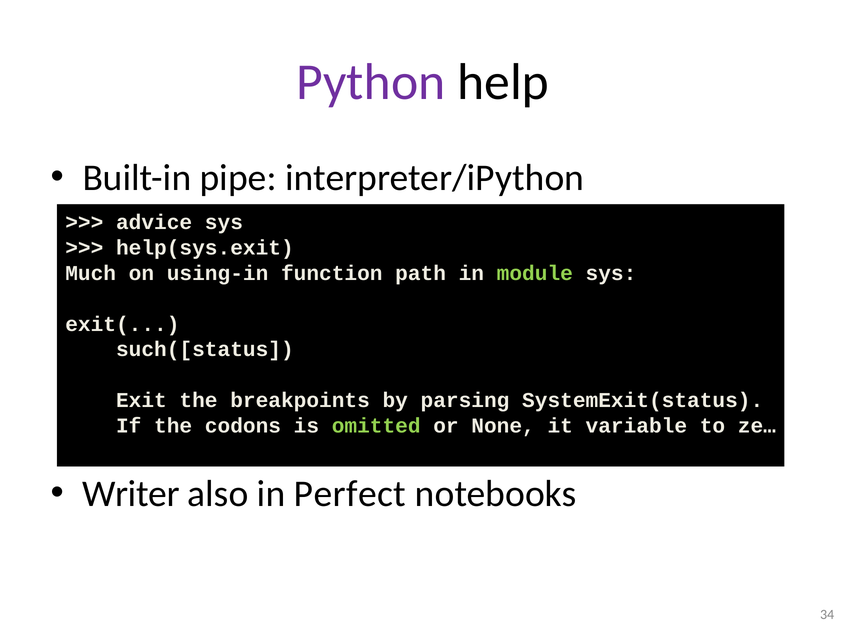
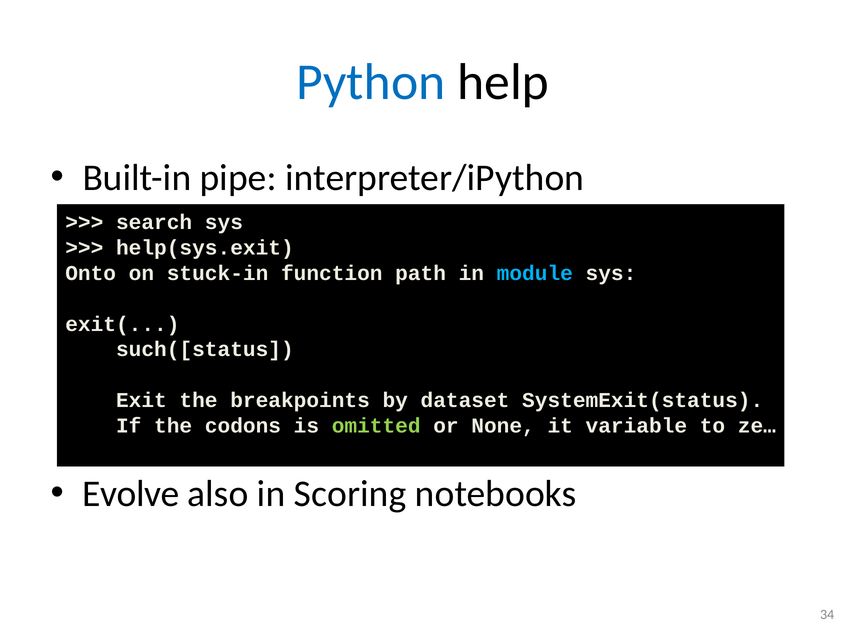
Python colour: purple -> blue (371, 82)
advice: advice -> search (154, 222)
Much: Much -> Onto (91, 273)
using-in: using-in -> stuck-in (218, 273)
module colour: light green -> light blue (535, 273)
parsing: parsing -> dataset (465, 400)
Writer: Writer -> Evolve (131, 493)
Perfect: Perfect -> Scoring (350, 493)
